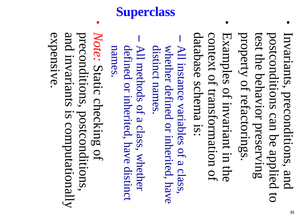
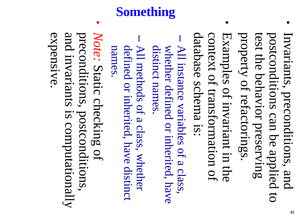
Superclass: Superclass -> Something (146, 12)
